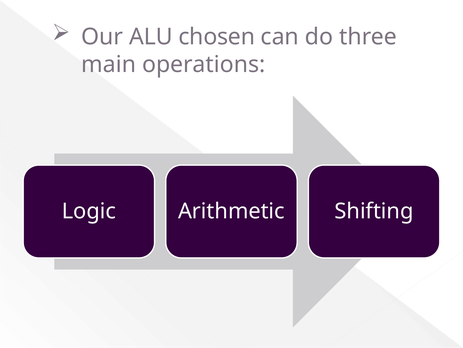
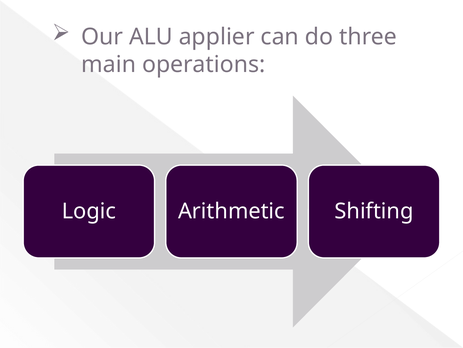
chosen: chosen -> applier (217, 37)
